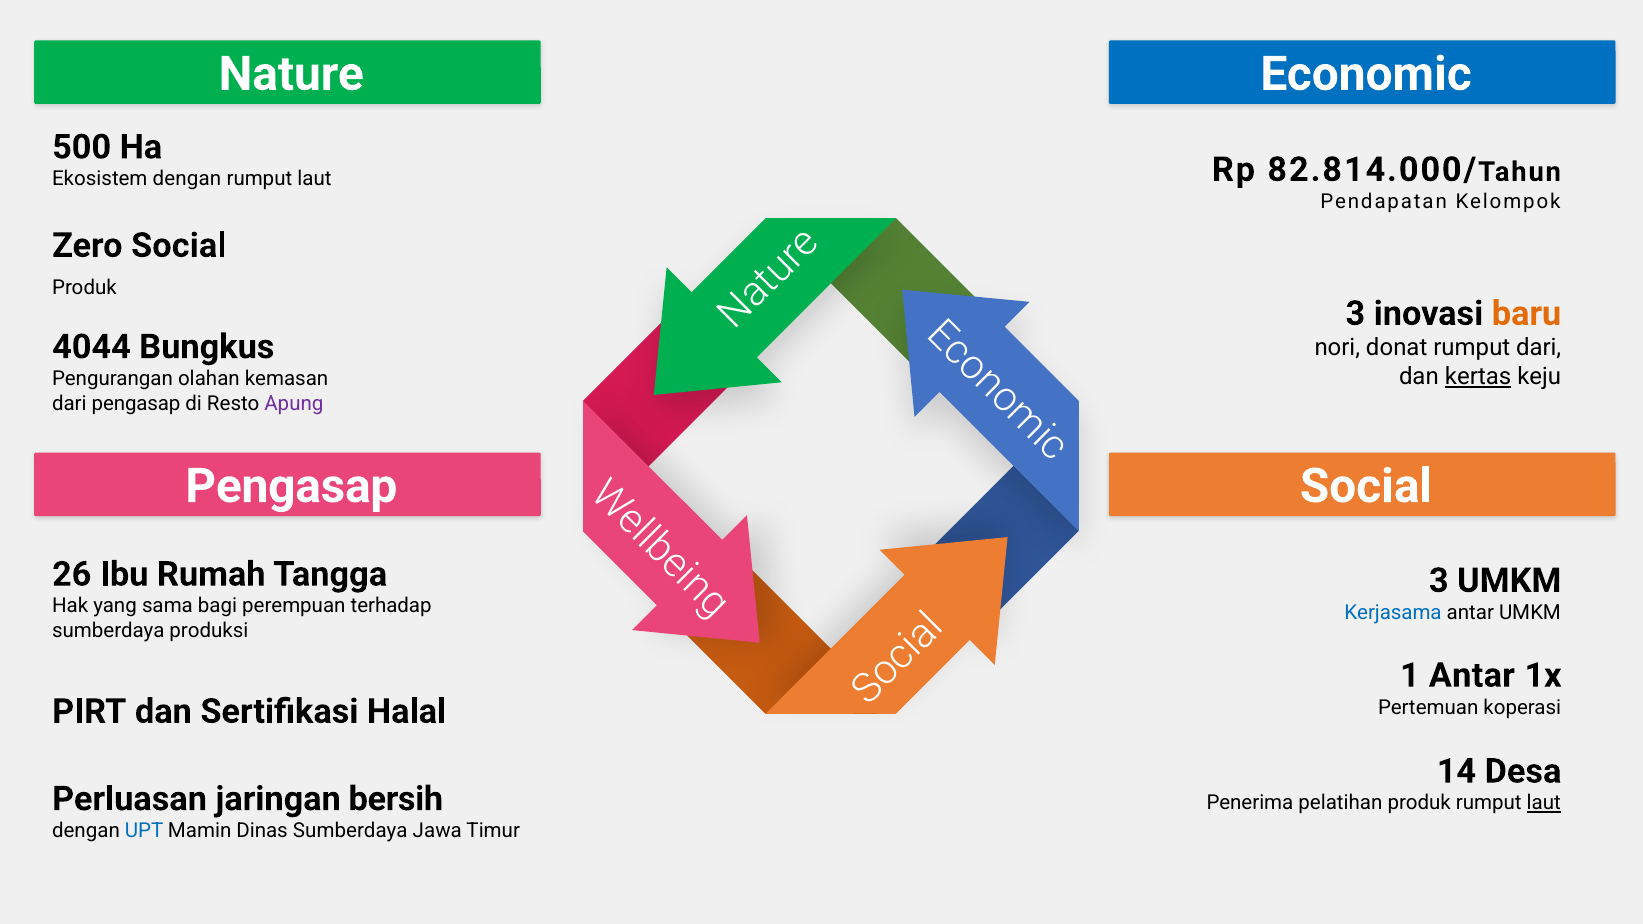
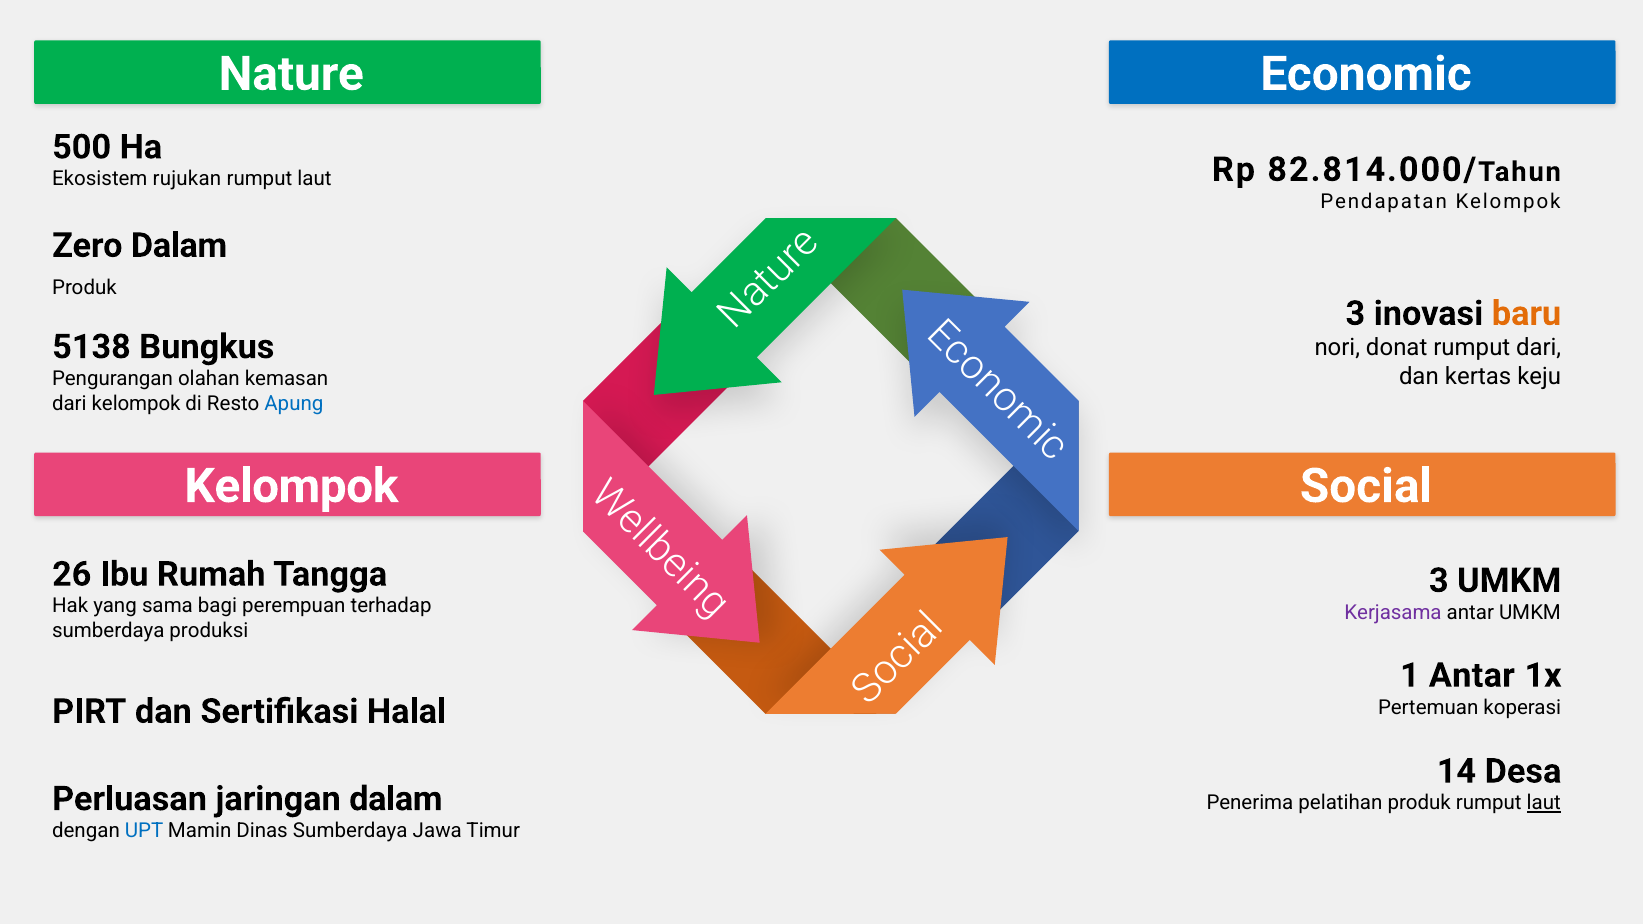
Ekosistem dengan: dengan -> rujukan (187, 179)
Zero Social: Social -> Dalam (179, 246)
4044: 4044 -> 5138 (91, 347)
kertas underline: present -> none (1478, 377)
dari pengasap: pengasap -> kelompok (136, 403)
Apung colour: purple -> blue (294, 403)
Pengasap: Pengasap -> Kelompok (291, 486)
Kerjasama colour: blue -> purple (1393, 613)
jaringan bersih: bersih -> dalam (396, 799)
